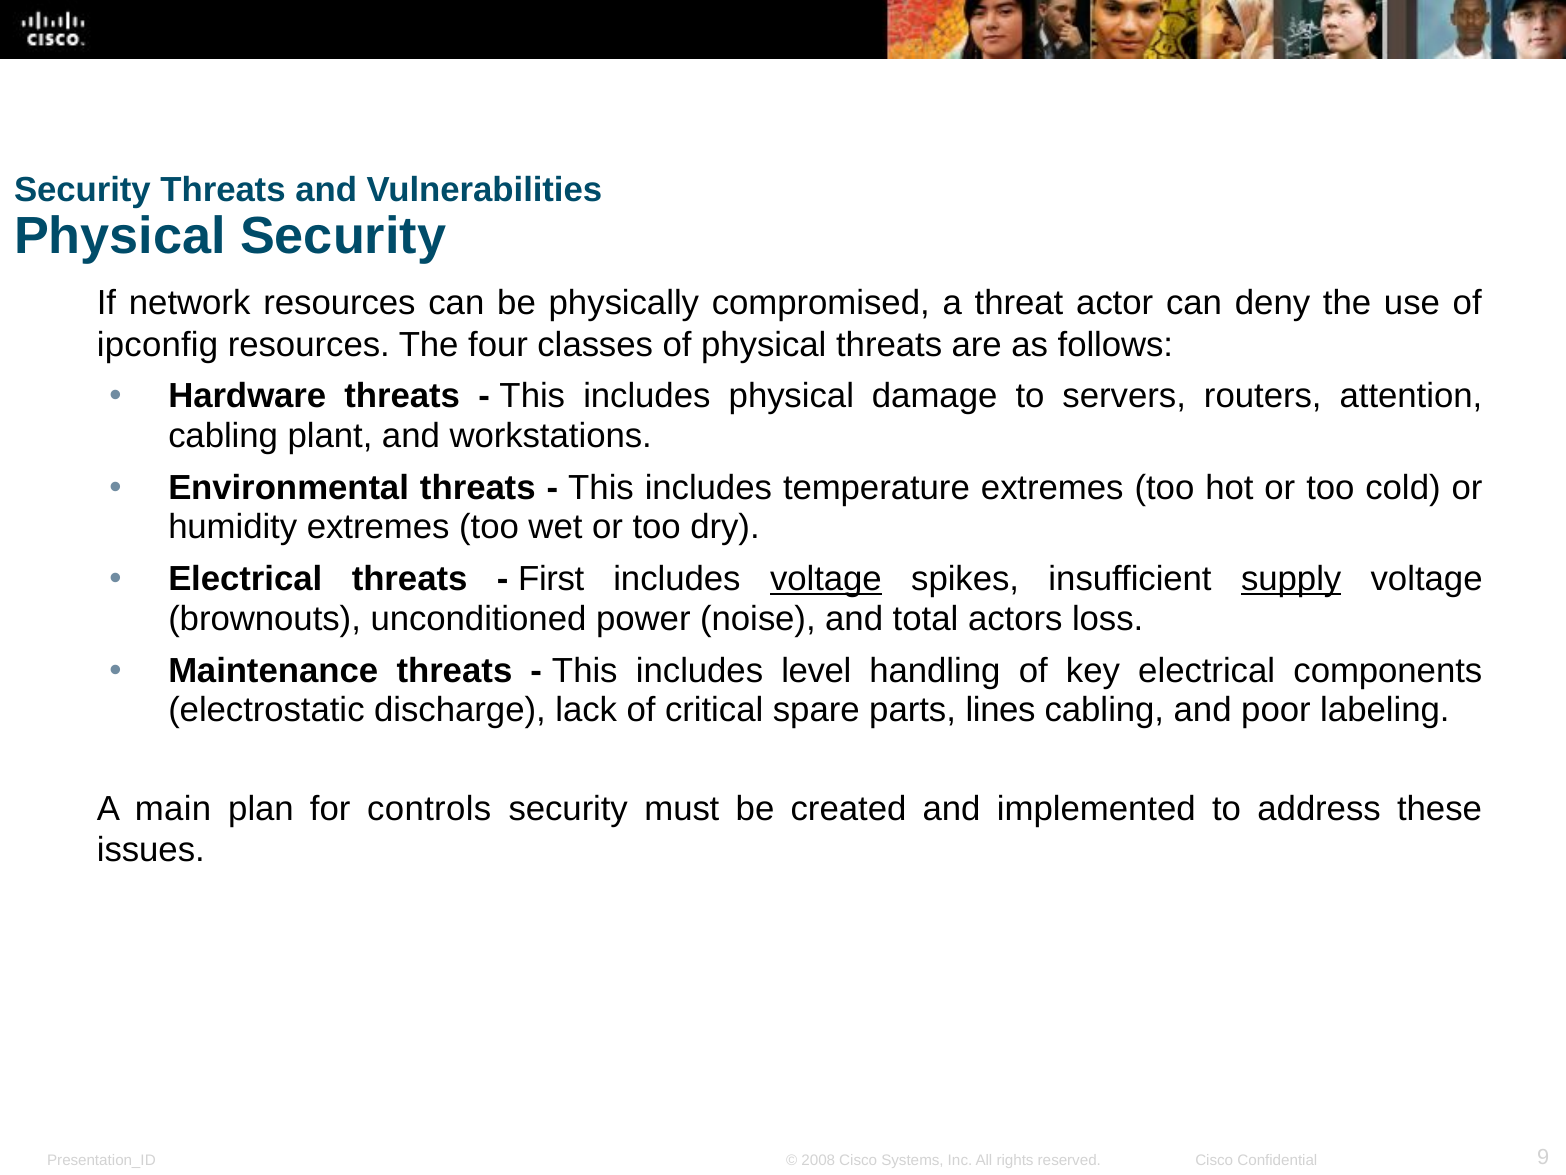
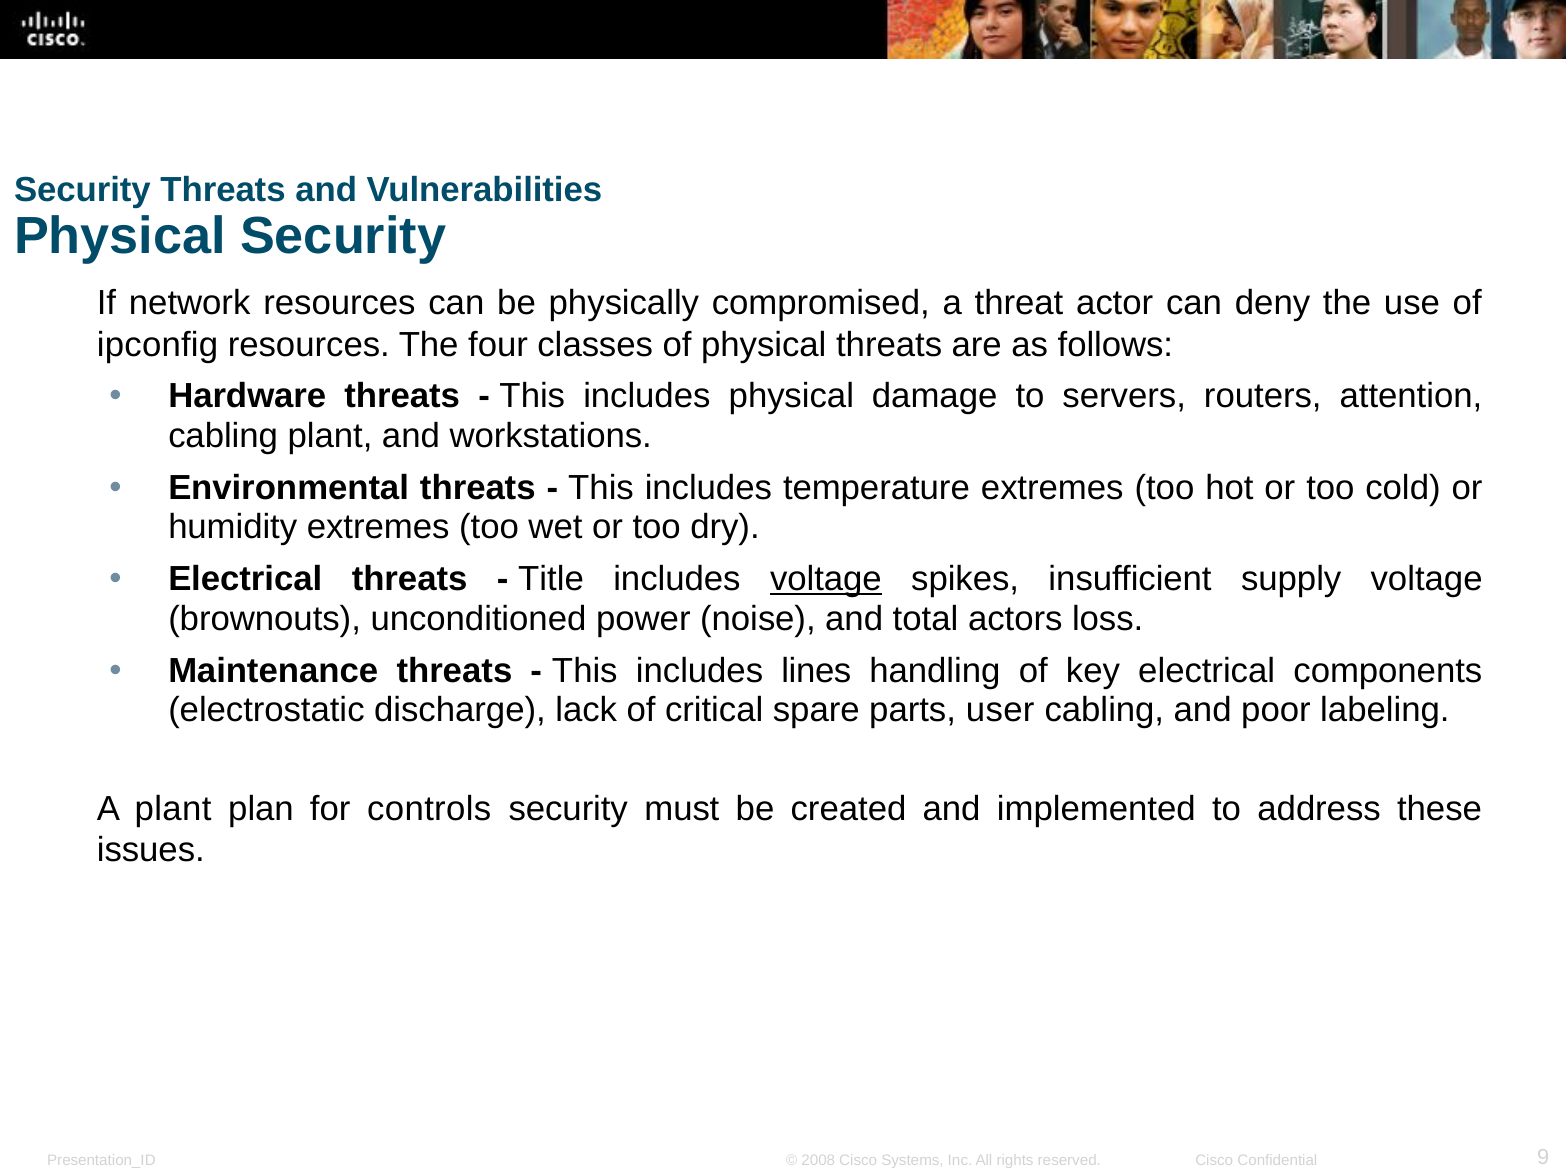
First: First -> Title (551, 579)
supply underline: present -> none (1291, 579)
level: level -> lines (816, 670)
lines: lines -> user (1000, 710)
A main: main -> plant (173, 808)
